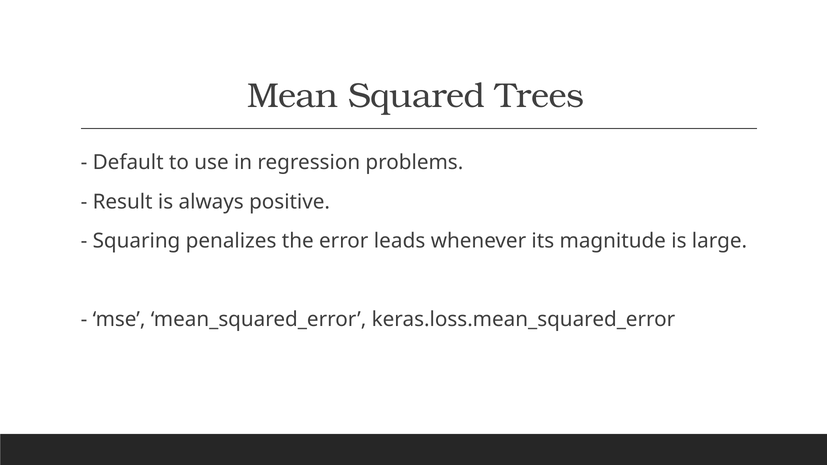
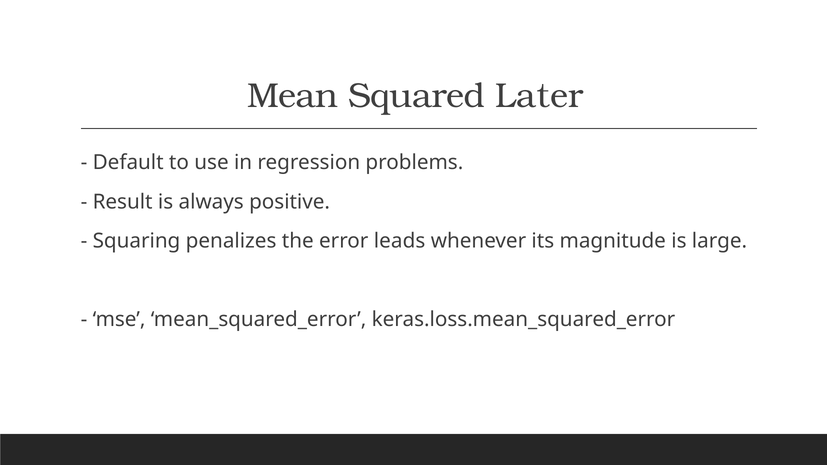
Trees: Trees -> Later (539, 96)
